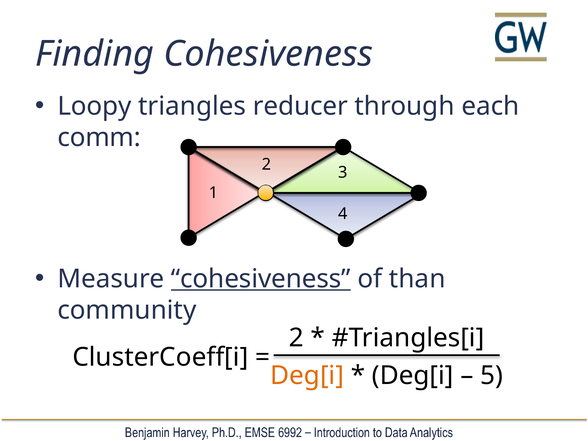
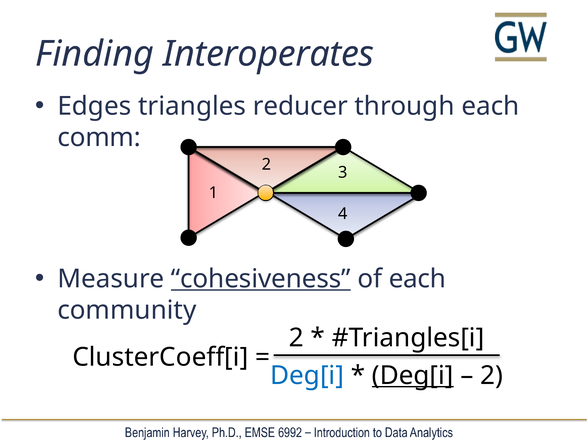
Finding Cohesiveness: Cohesiveness -> Interoperates (268, 54)
Loopy: Loopy -> Edges (94, 106)
of than: than -> each (417, 279)
Deg[i colour: orange -> blue (307, 375)
Deg[i underline: none -> present (413, 375)
5: 5 -> 2 (492, 375)
